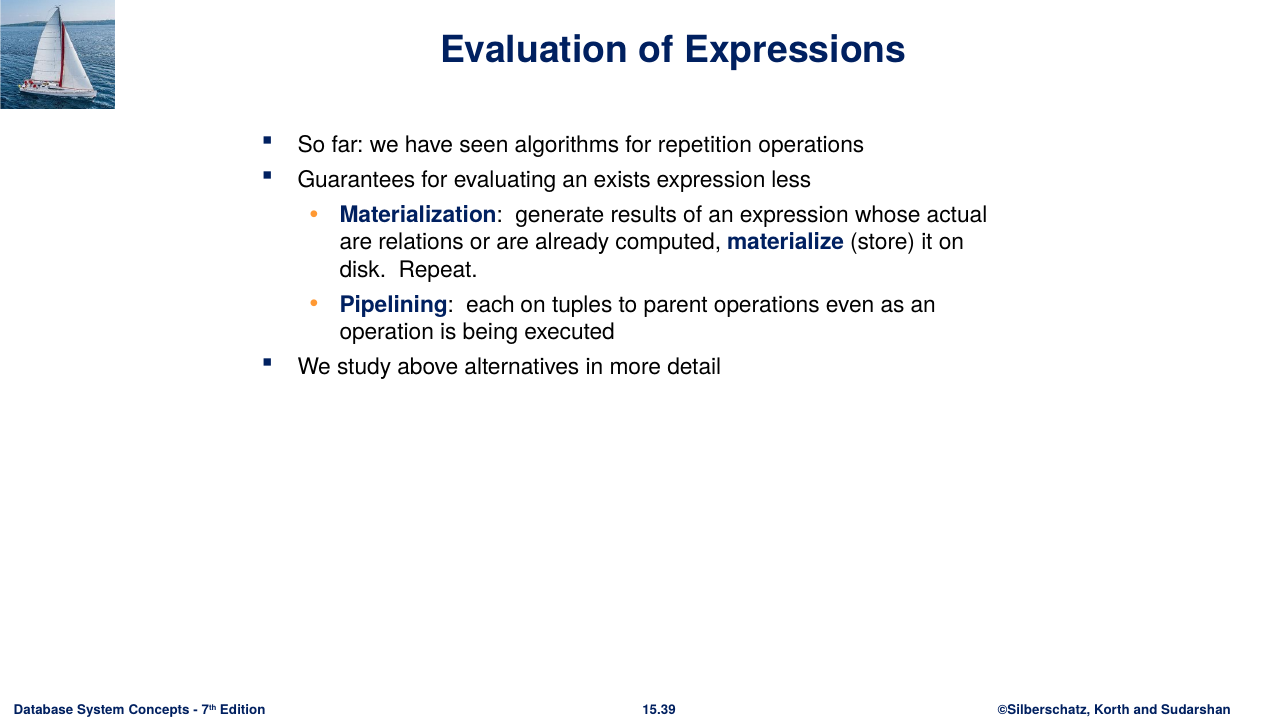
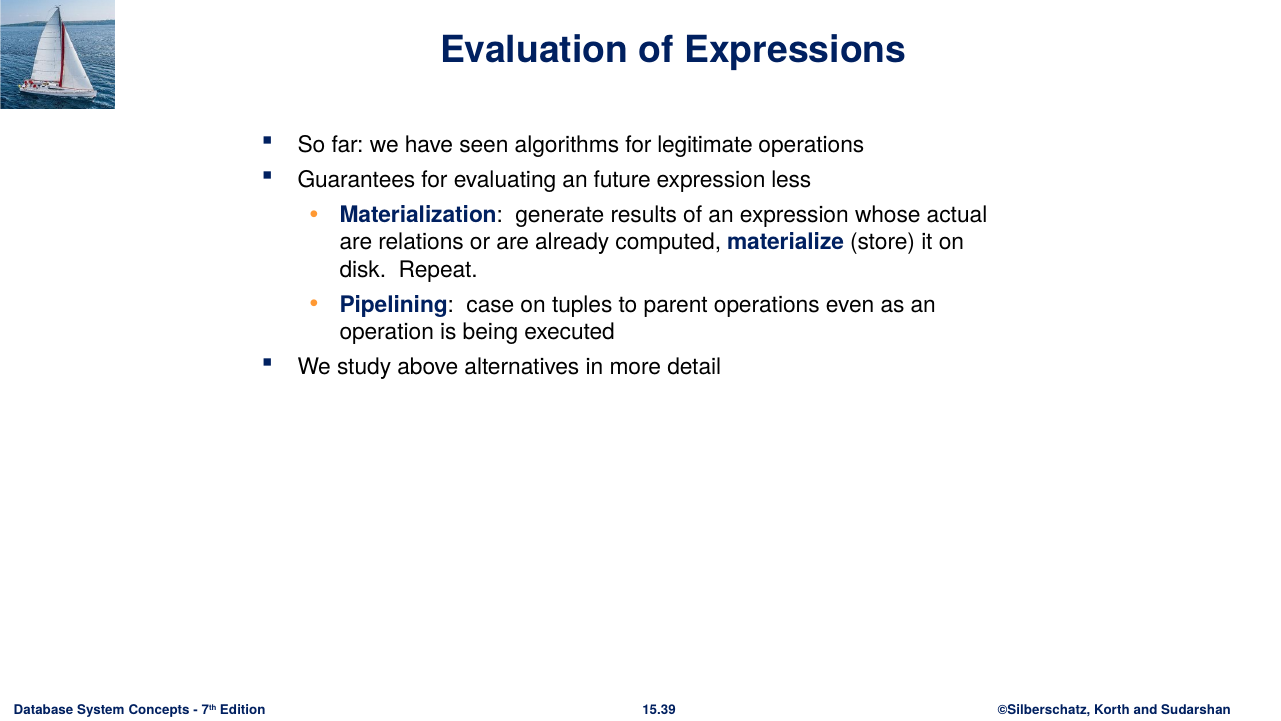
repetition: repetition -> legitimate (705, 145)
exists: exists -> future (622, 180)
each: each -> case (490, 305)
